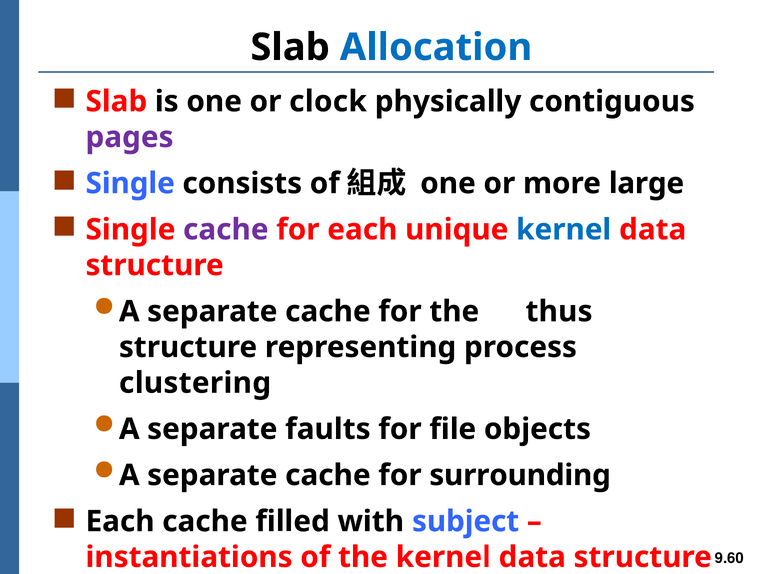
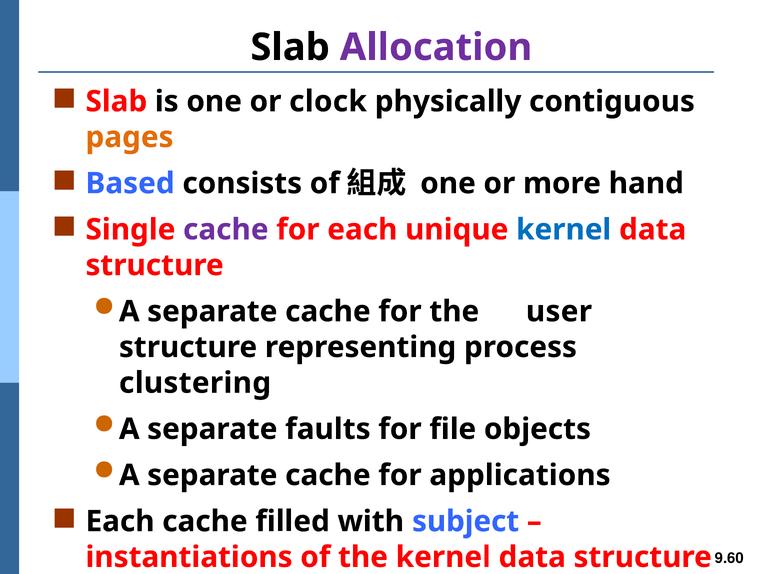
Allocation colour: blue -> purple (436, 47)
pages colour: purple -> orange (130, 137)
Single: Single -> Based (130, 183)
large: large -> hand (646, 183)
thus: thus -> user (559, 311)
surrounding: surrounding -> applications (520, 475)
